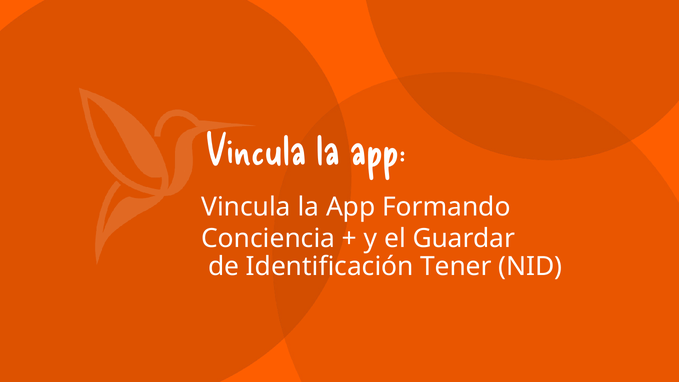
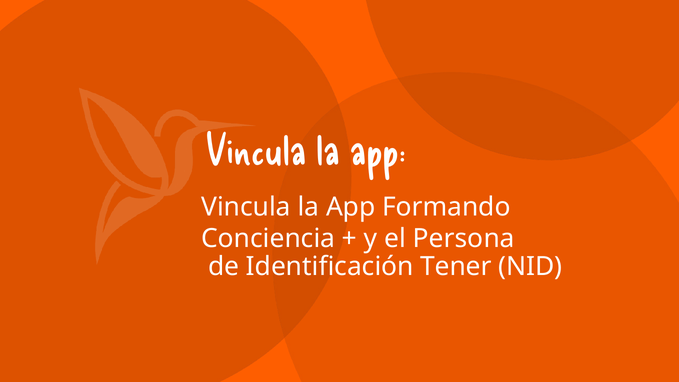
Guardar: Guardar -> Persona (464, 239)
